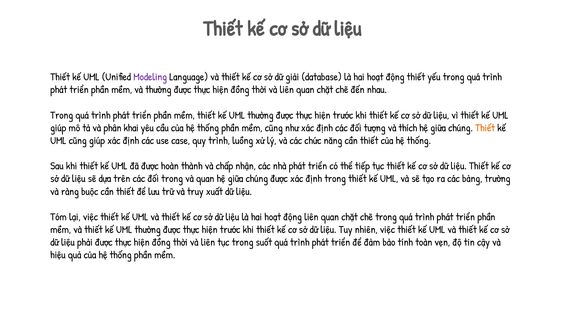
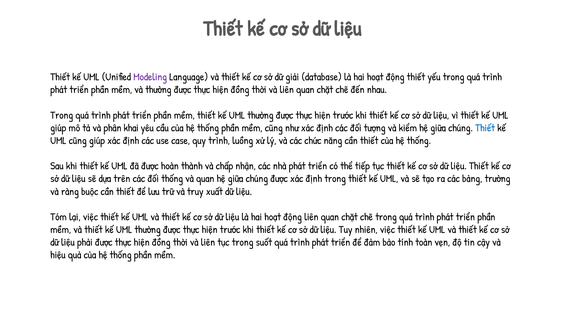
thích: thích -> kiểm (408, 128)
Thiết colour: orange -> blue (485, 128)
đối trong: trong -> thống (172, 179)
